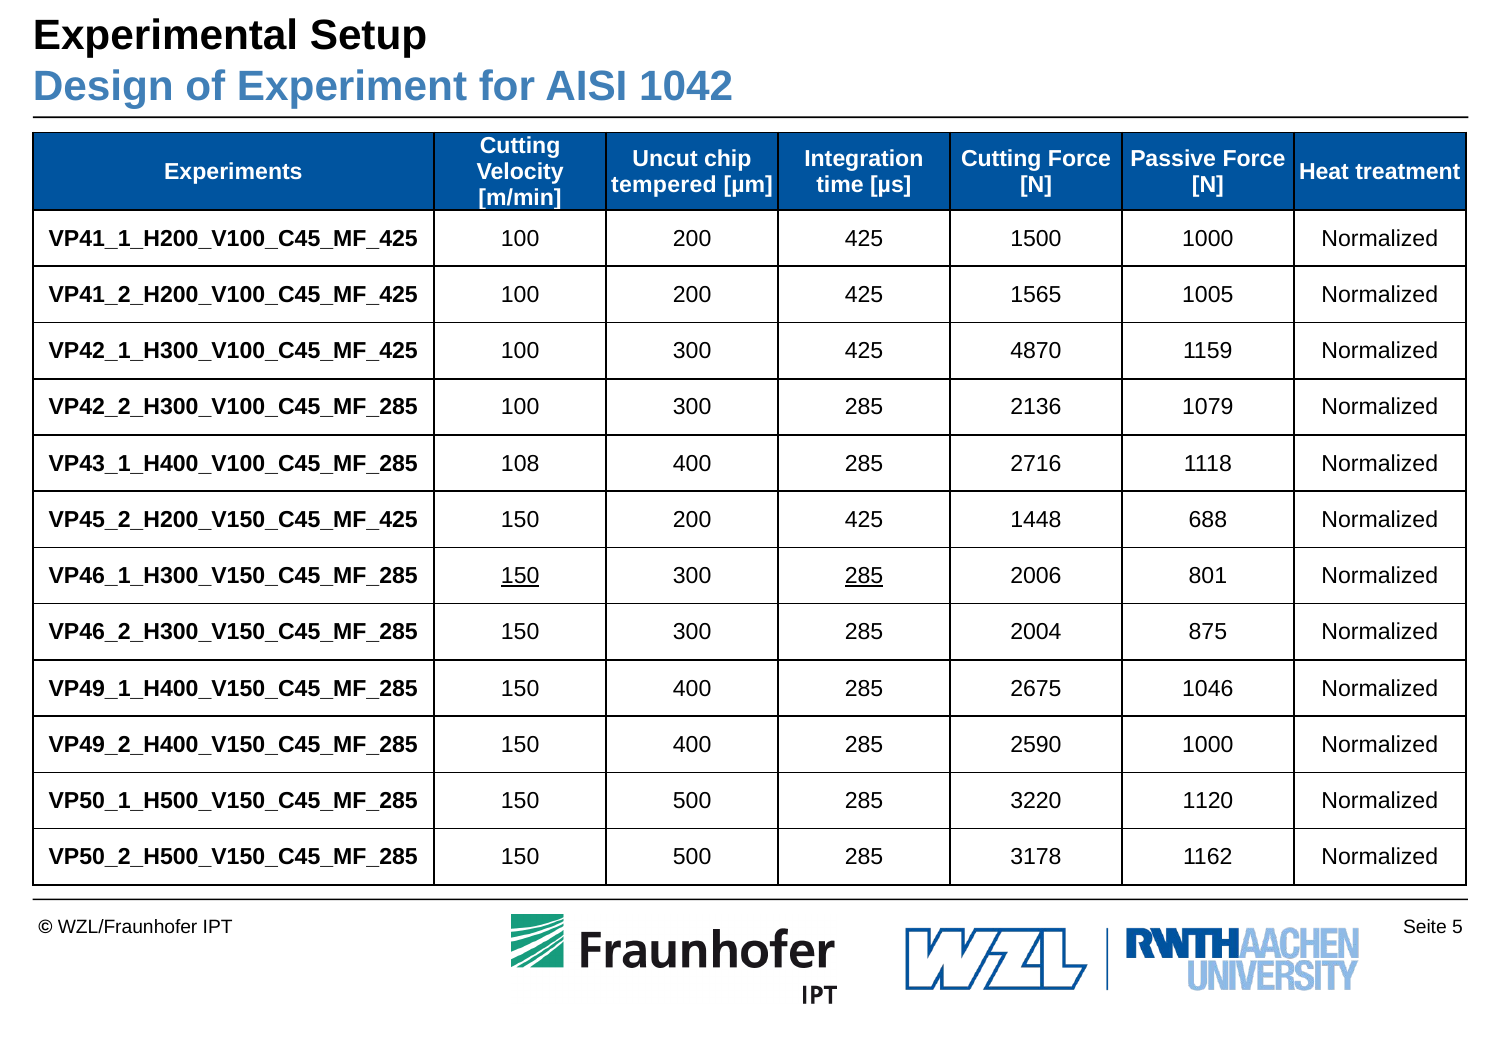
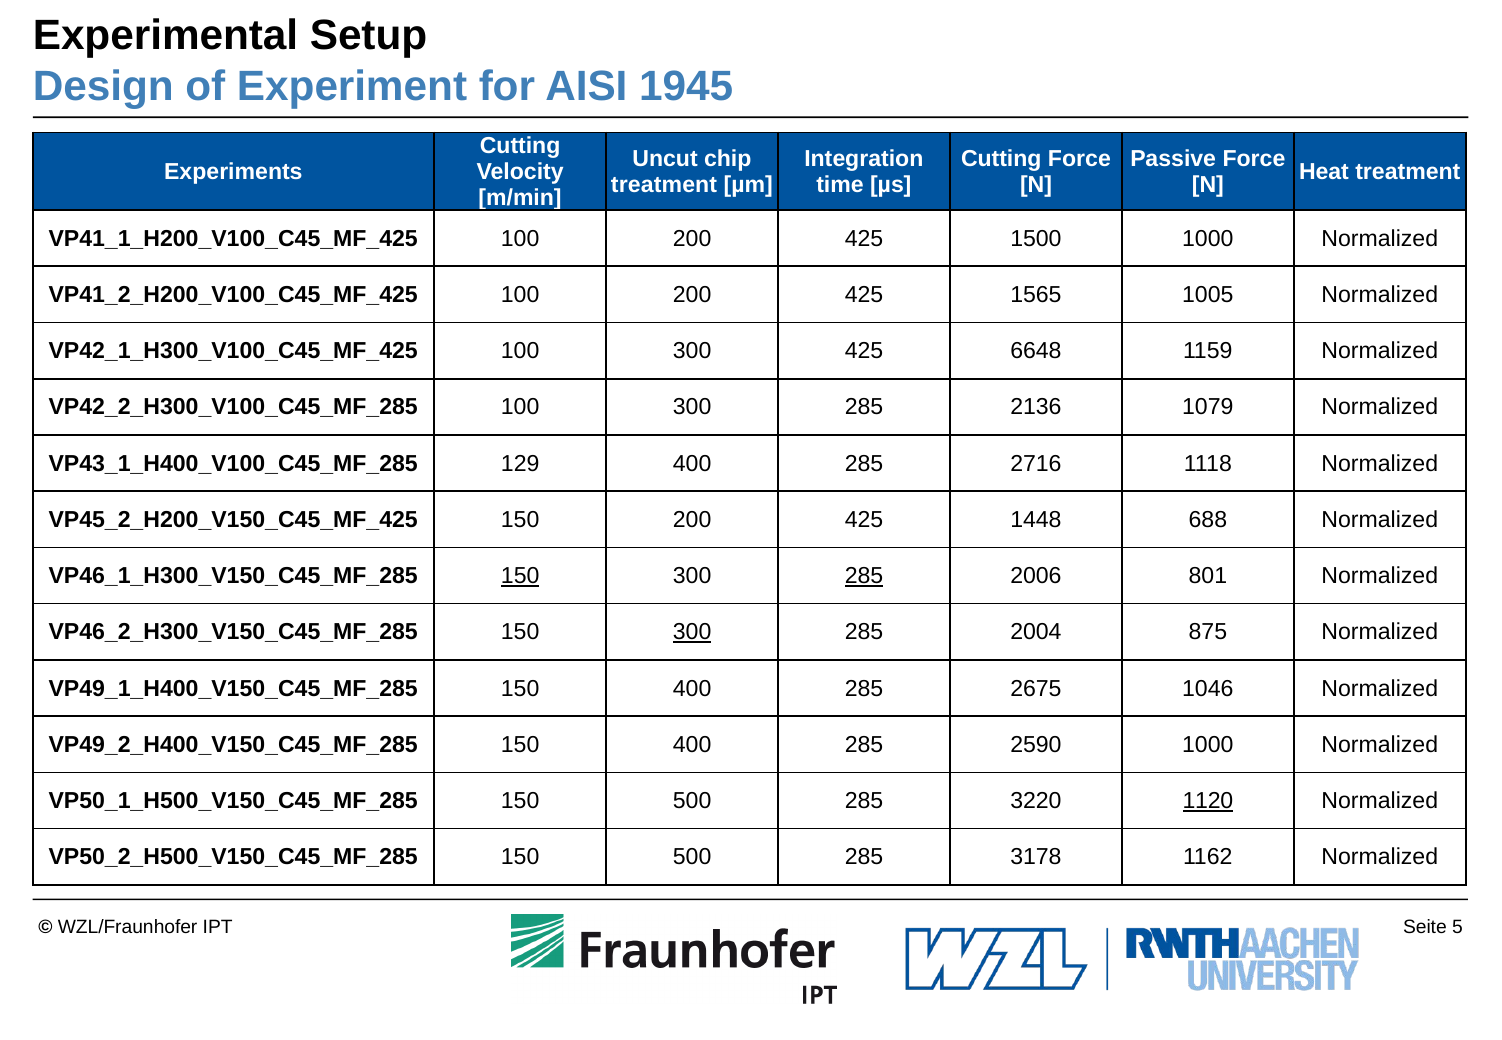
1042: 1042 -> 1945 (686, 87)
tempered: tempered -> treatment (664, 185)
4870: 4870 -> 6648 (1036, 351)
108: 108 -> 129 (520, 463)
300 underline: none -> present (692, 632)
1120 underline: none -> present (1208, 801)
